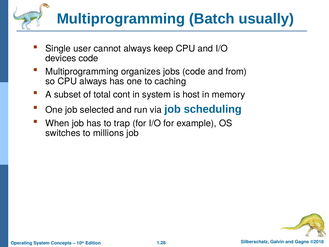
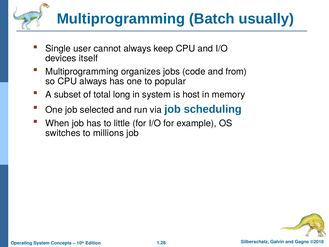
devices code: code -> itself (88, 58)
caching: caching -> popular (170, 81)
cont: cont -> long (122, 94)
trap: trap -> little (122, 123)
